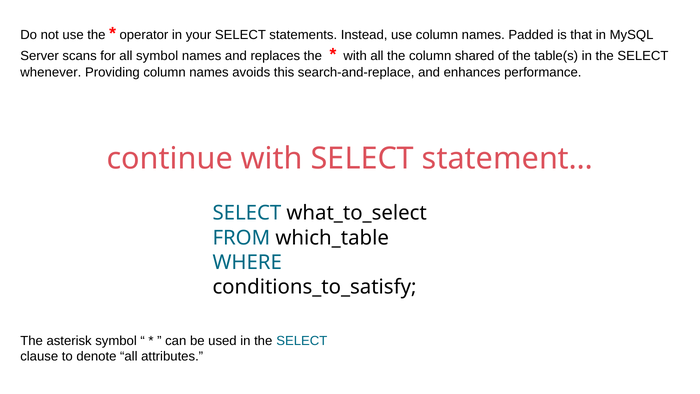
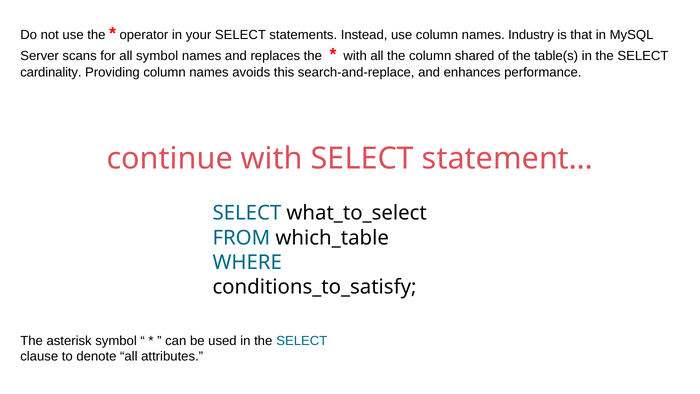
Padded: Padded -> Industry (531, 35)
whenever: whenever -> cardinality (51, 72)
